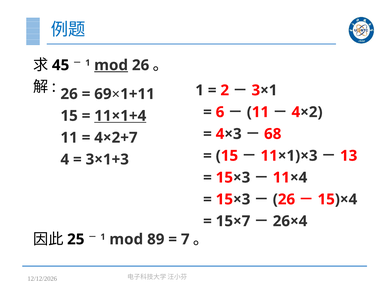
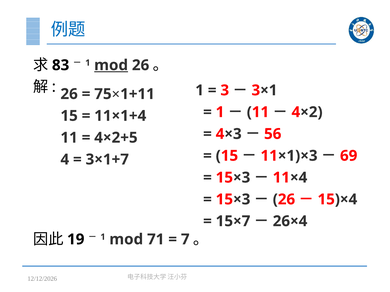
45: 45 -> 83 (61, 65)
2: 2 -> 3 (225, 90)
69: 69 -> 75 (103, 94)
6: 6 -> 1 (220, 112)
11×1+4 underline: present -> none (120, 116)
68: 68 -> 56 (273, 134)
4×2+7: 4×2+7 -> 4×2+5 (116, 138)
13: 13 -> 69 (349, 156)
3×1+3: 3×1+3 -> 3×1+7 (107, 160)
25: 25 -> 19 (76, 240)
89: 89 -> 71 (156, 240)
